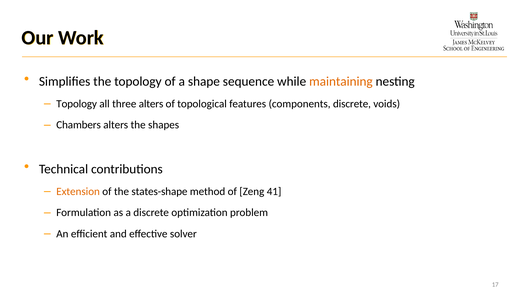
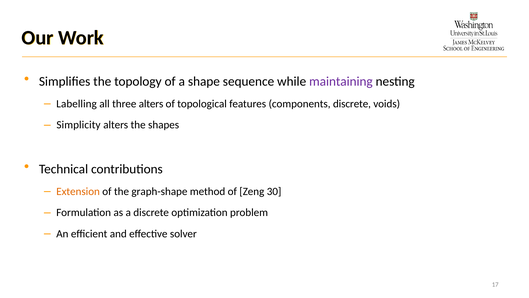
maintaining colour: orange -> purple (341, 81)
Topology: Topology -> Labelling (77, 104)
Chambers: Chambers -> Simplicity (78, 125)
states-shape: states-shape -> graph-shape (159, 191)
41: 41 -> 30 (274, 191)
